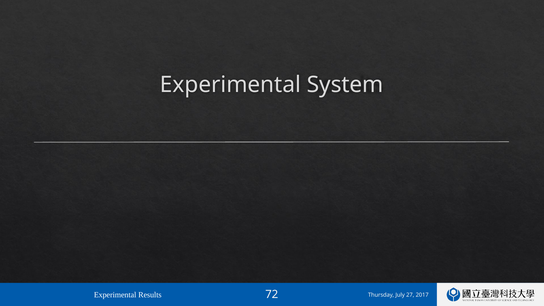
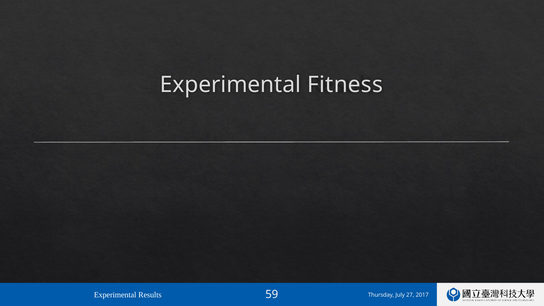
System: System -> Fitness (345, 85)
72: 72 -> 59 (272, 294)
